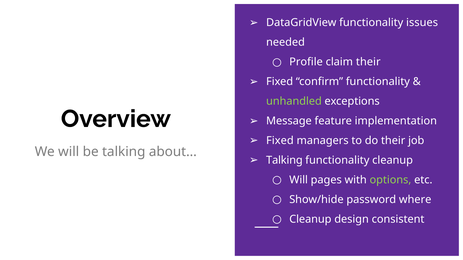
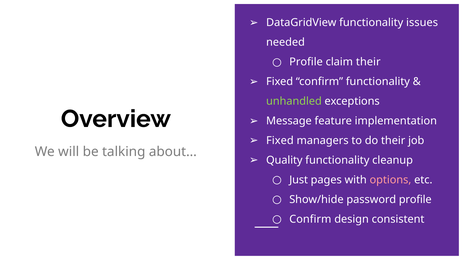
Talking: Talking -> Quality (284, 160)
Will: Will -> Just (299, 180)
options colour: light green -> pink (390, 180)
password where: where -> profile (415, 200)
Cleanup: Cleanup -> Confirm (310, 219)
